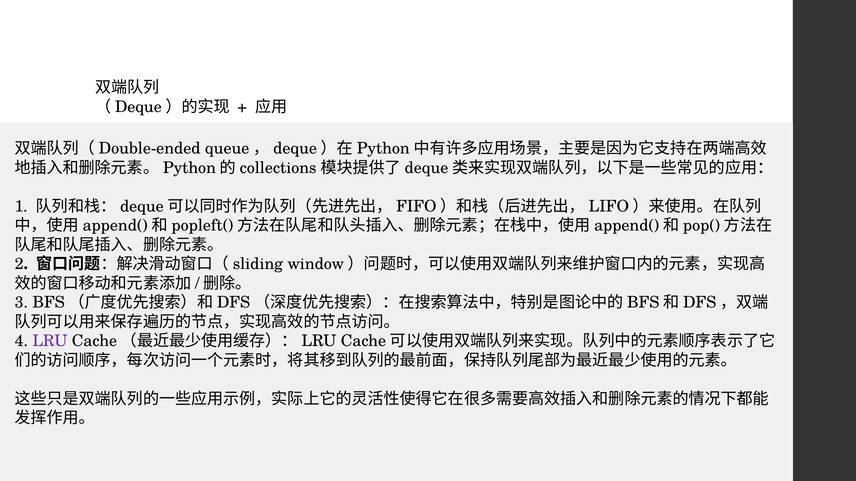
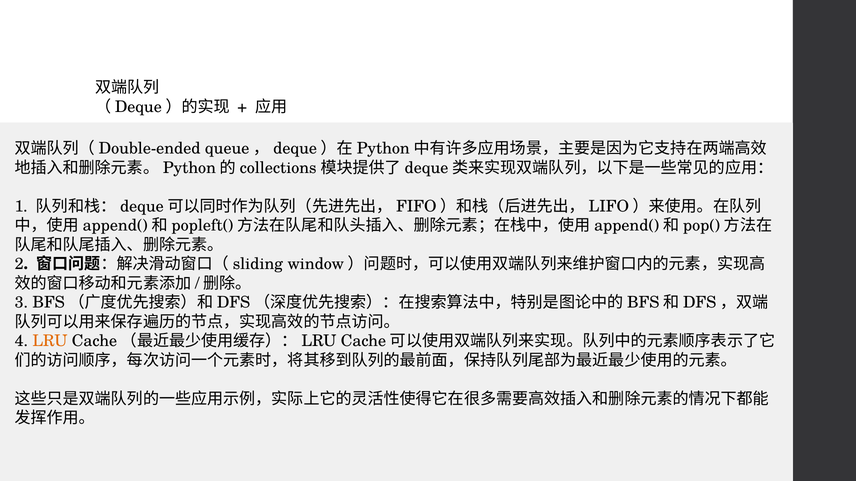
LRU colour: purple -> orange (50, 341)
